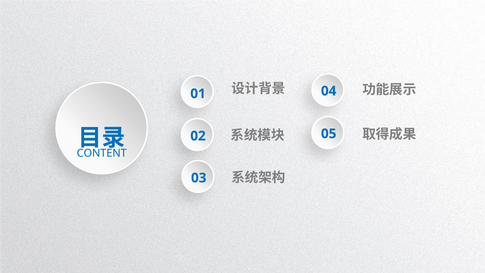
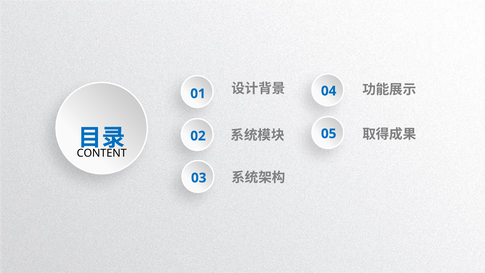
CONTENT colour: blue -> black (102, 153)
